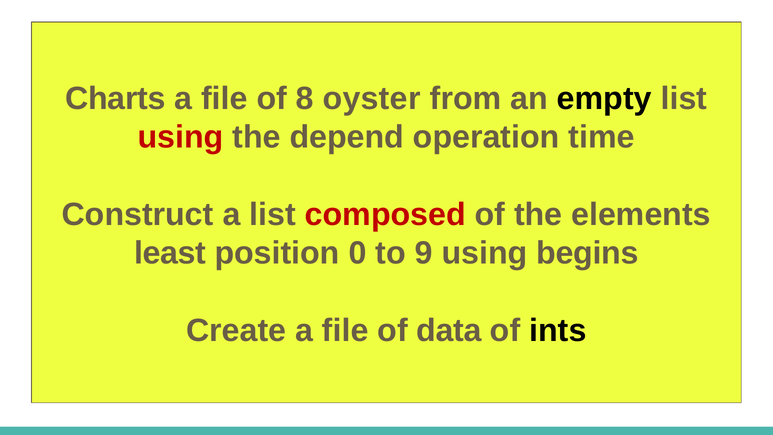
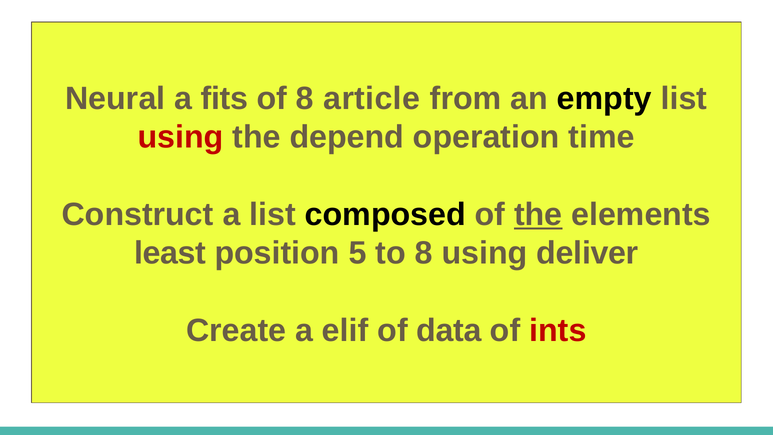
Charts: Charts -> Neural (115, 99)
file: file -> fits (225, 99)
oyster: oyster -> article (372, 99)
composed colour: red -> black (385, 214)
the underline: none -> present (538, 214)
0: 0 -> 5 (358, 253)
to 9: 9 -> 8 (424, 253)
begins: begins -> deliver (587, 253)
Create a file: file -> elif (345, 330)
ints colour: black -> red (558, 330)
